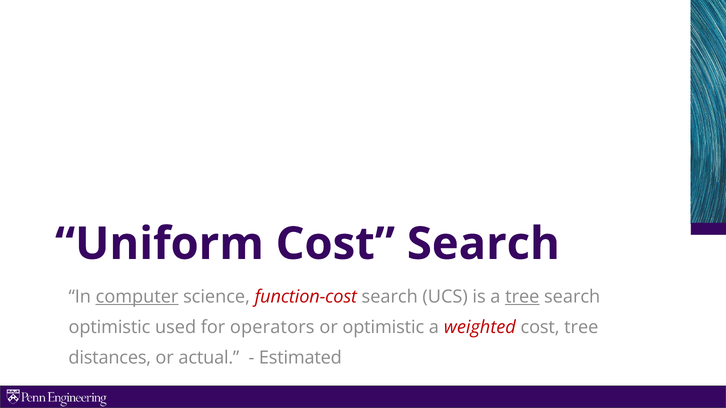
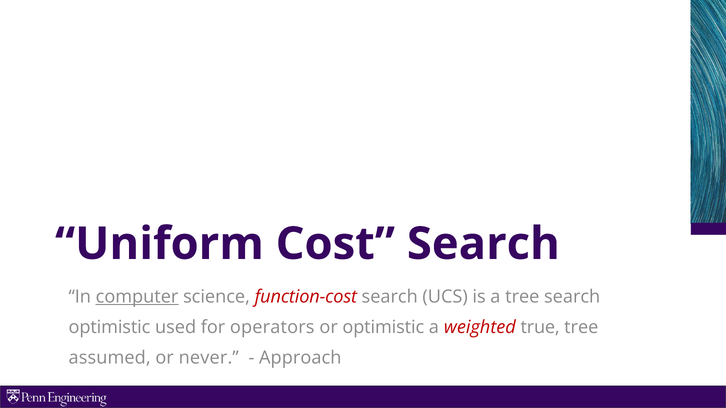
tree underline: present -> none (522, 297)
weighted cost: cost -> true (540, 327)
distances: distances -> assumed (110, 358)
actual: actual -> never (209, 358)
Estimated: Estimated -> Approach (300, 358)
